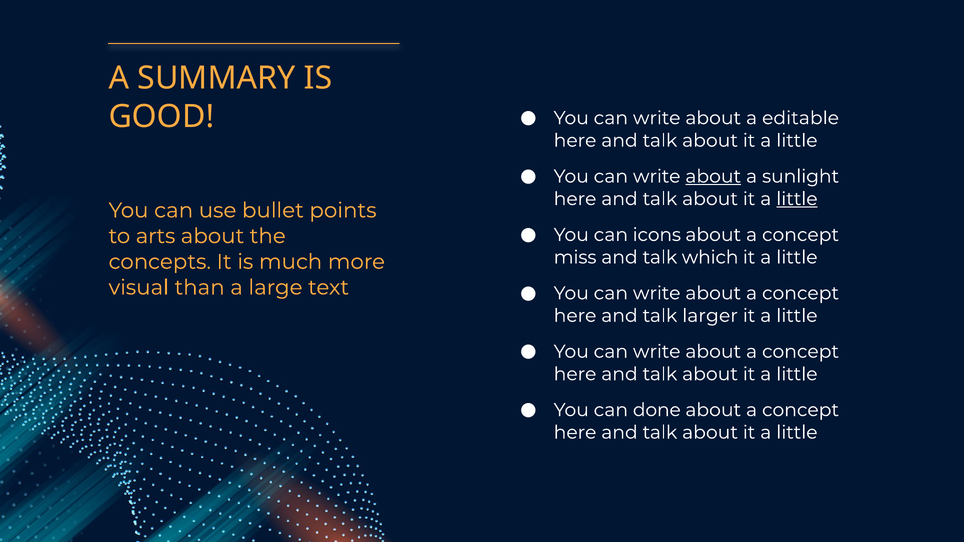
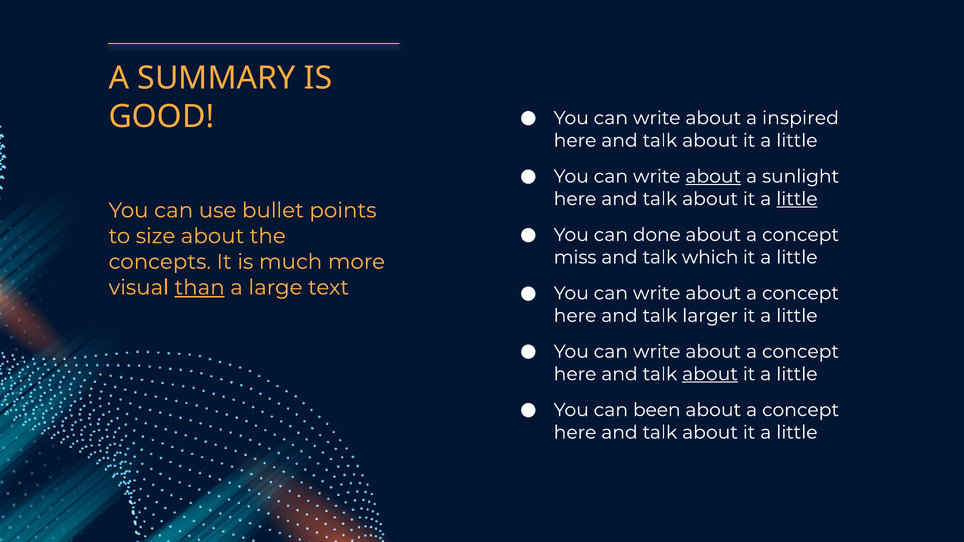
editable: editable -> inspired (800, 118)
icons: icons -> done (657, 235)
arts: arts -> size (156, 236)
than underline: none -> present (200, 288)
about underline: none -> present (710, 374)
done: done -> been (657, 410)
